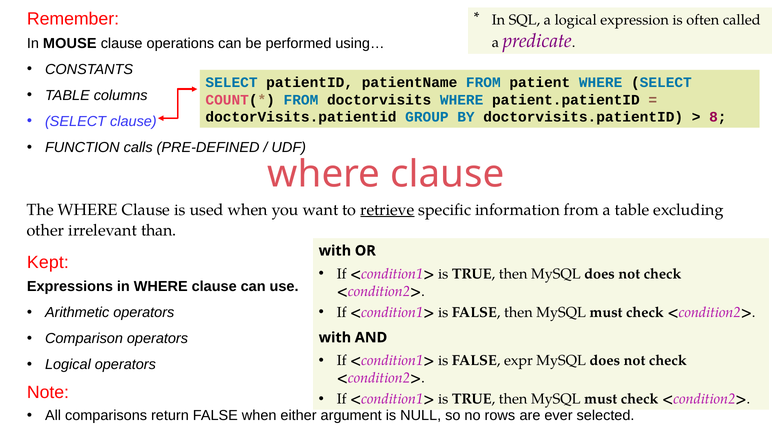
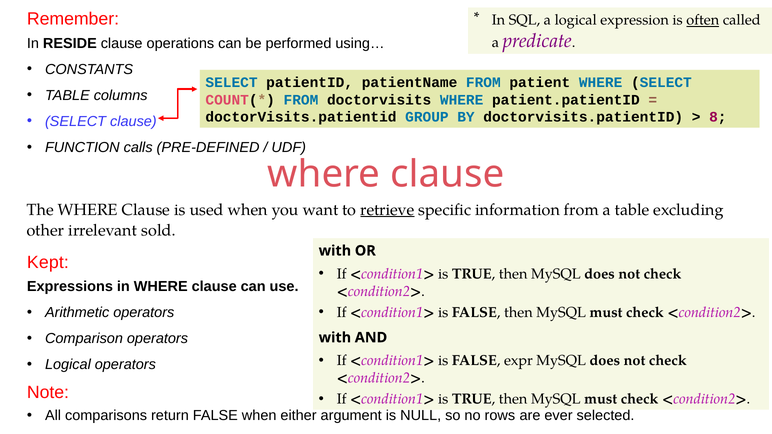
often underline: none -> present (703, 20)
MOUSE: MOUSE -> RESIDE (70, 43)
than: than -> sold (159, 231)
